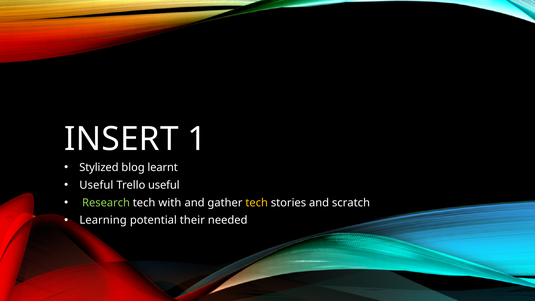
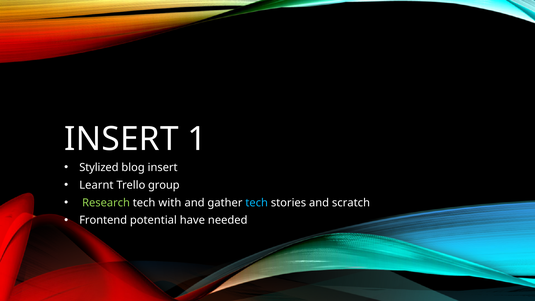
blog learnt: learnt -> insert (163, 167)
Useful: Useful -> Learnt (96, 185)
Trello useful: useful -> group (164, 185)
tech colour: yellow -> light blue (257, 203)
Learning: Learning -> Frontend (103, 220)
their: their -> have (192, 220)
